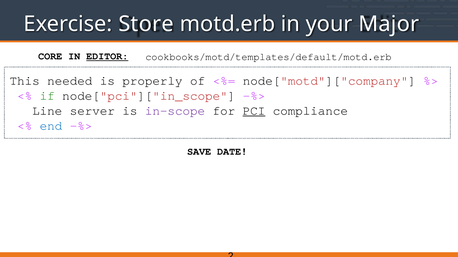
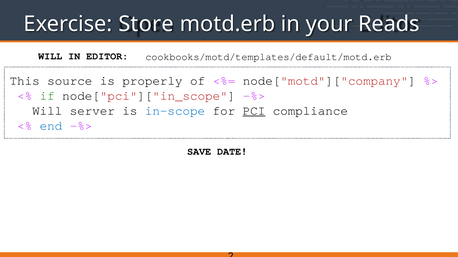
Major: Major -> Reads (389, 24)
CORE: CORE -> WILL (50, 56)
EDITOR underline: present -> none (107, 56)
needed: needed -> source (70, 81)
Line: Line -> Will (47, 111)
in-scope colour: purple -> blue (175, 111)
